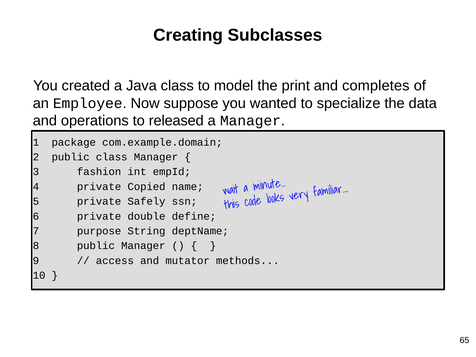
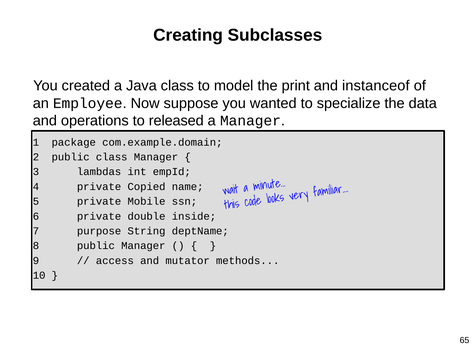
completes: completes -> instanceof (376, 86)
fashion: fashion -> lambdas (99, 172)
Safely: Safely -> Mobile (147, 201)
define: define -> inside (194, 216)
